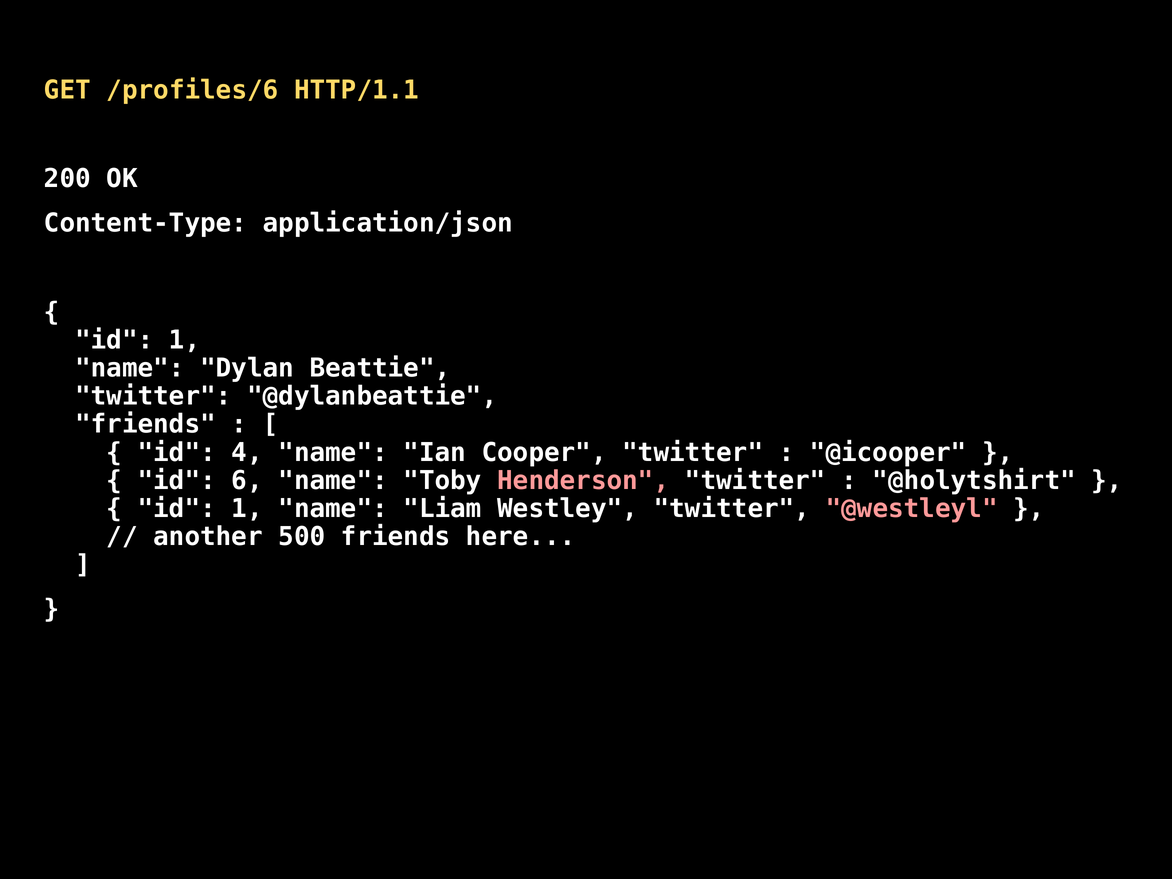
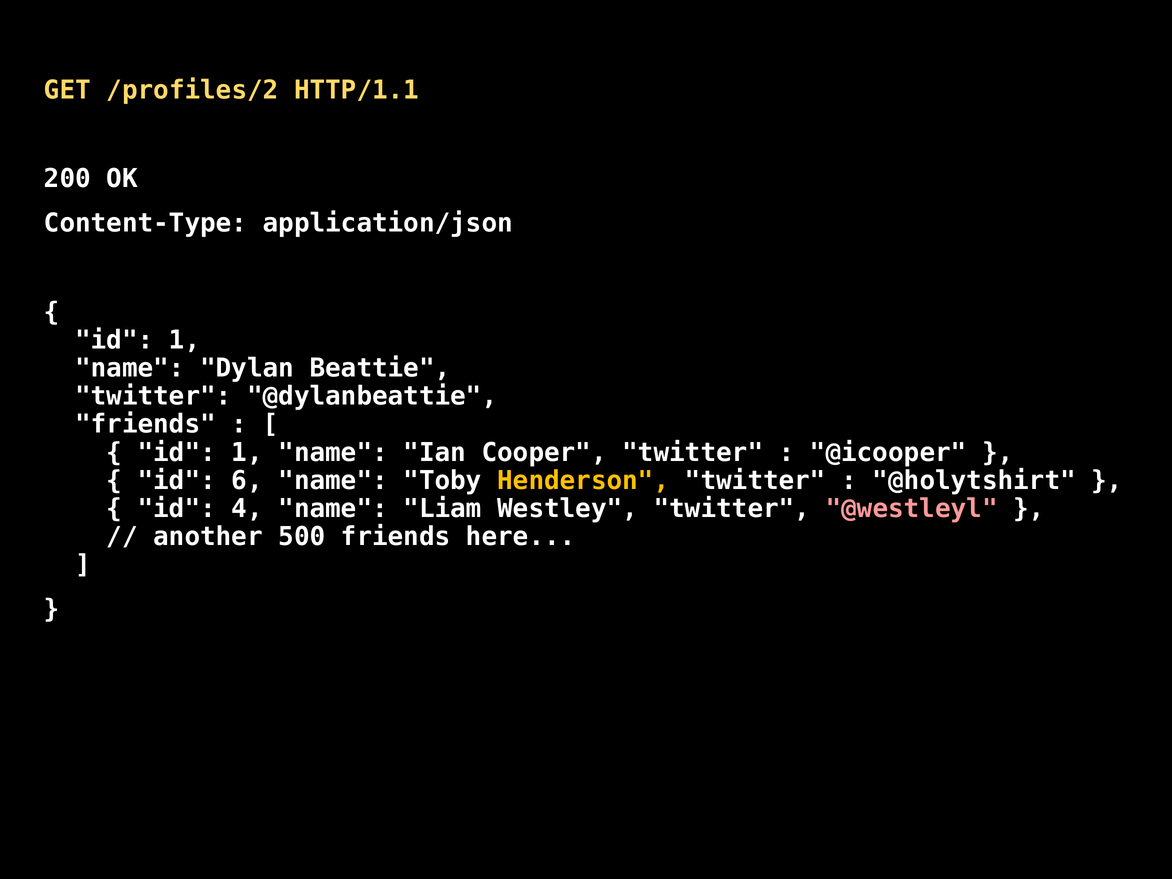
/profiles/6: /profiles/6 -> /profiles/2 (193, 90)
4: 4 -> 1 (247, 453)
Henderson colour: pink -> yellow (583, 481)
1: 1 -> 4 (247, 509)
